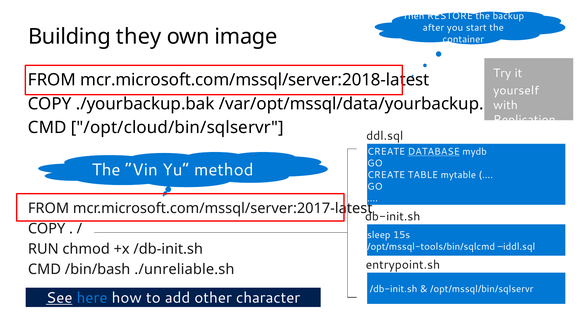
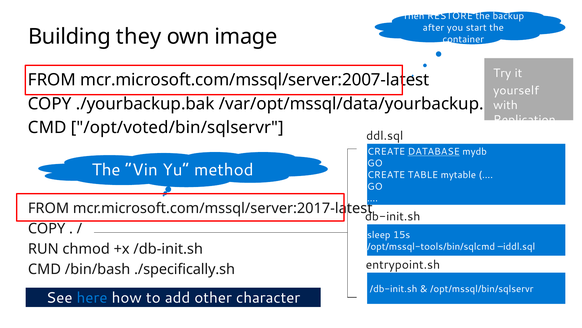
mcr.microsoft.com/mssql/server:2018-latest: mcr.microsoft.com/mssql/server:2018-latest -> mcr.microsoft.com/mssql/server:2007-latest (255, 80)
/opt/cloud/bin/sqlservr: /opt/cloud/bin/sqlservr -> /opt/voted/bin/sqlservr (177, 127)
./unreliable.sh: ./unreliable.sh -> ./specifically.sh (185, 269)
See underline: present -> none (59, 297)
